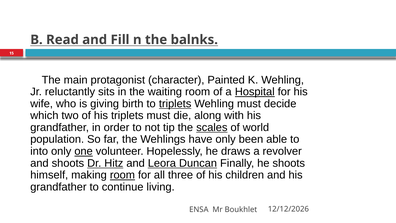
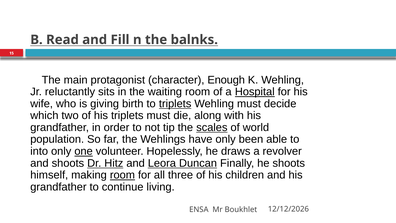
Painted: Painted -> Enough (226, 80)
